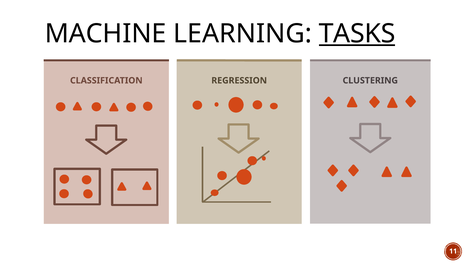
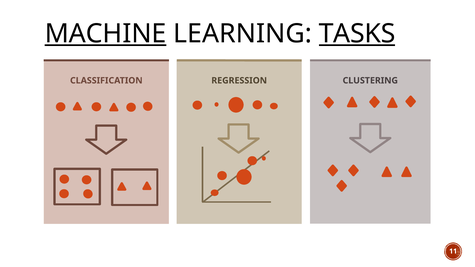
MACHINE underline: none -> present (106, 34)
